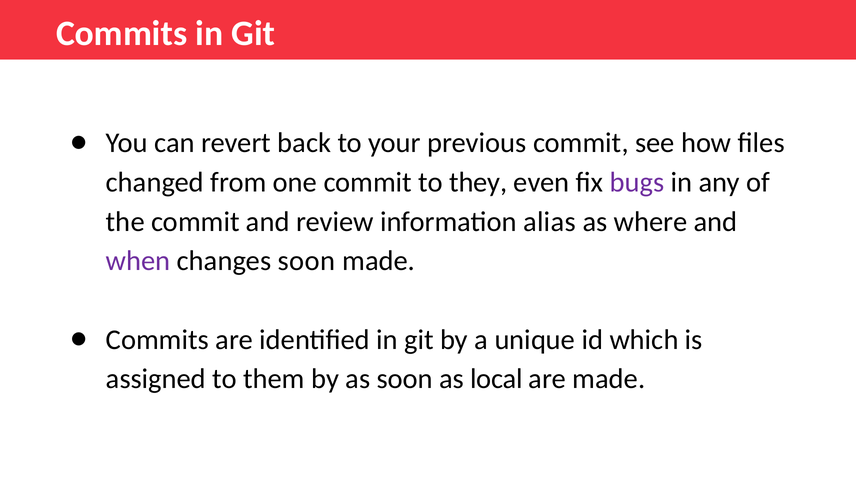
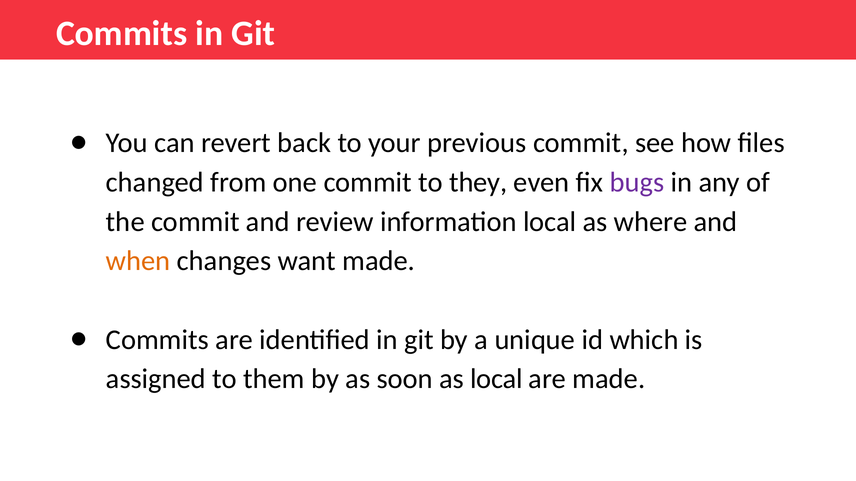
information alias: alias -> local (550, 222)
when colour: purple -> orange (138, 261)
changes soon: soon -> want (307, 261)
